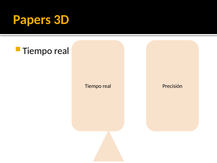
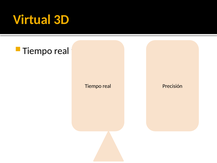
Papers: Papers -> Virtual (32, 19)
